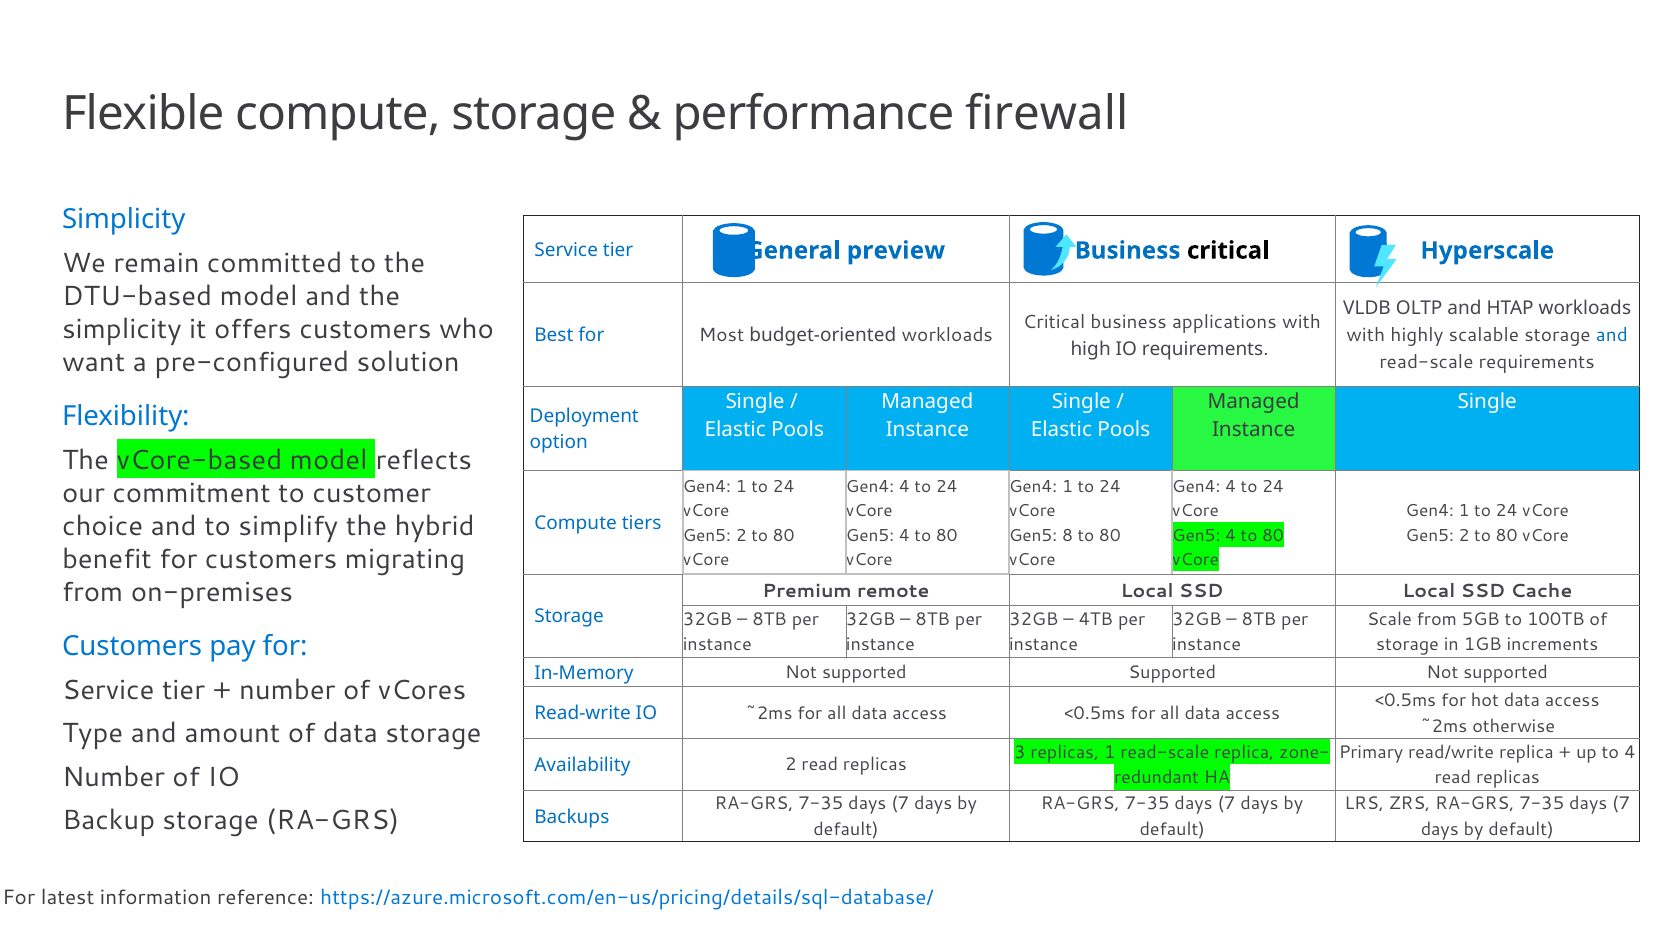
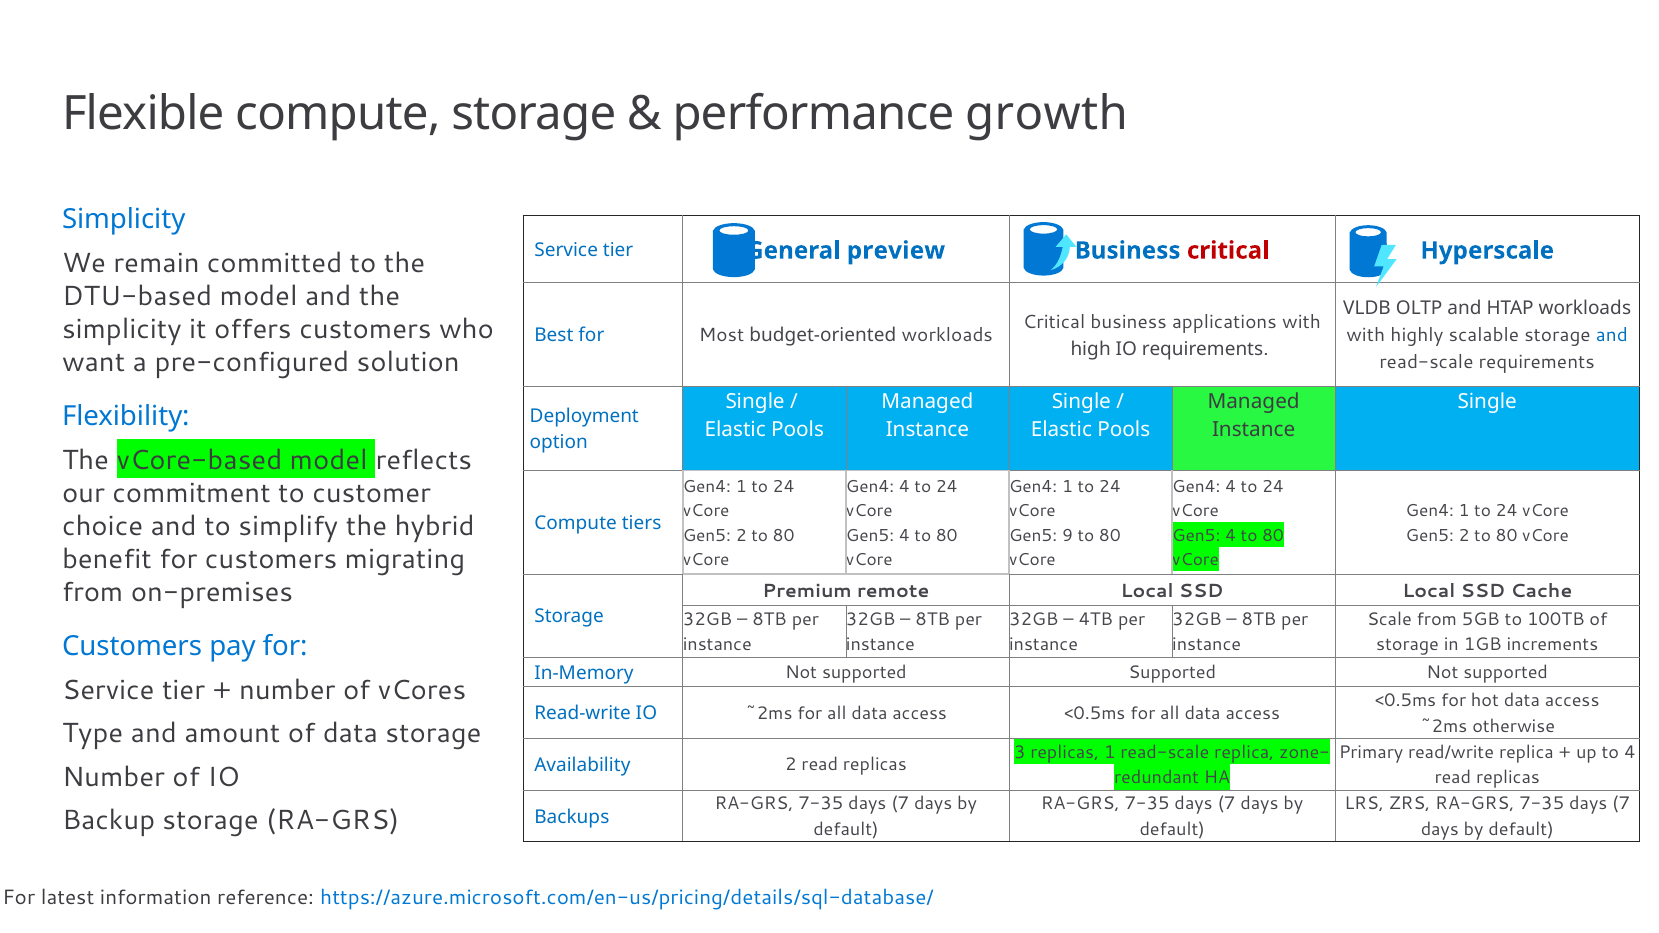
firewall: firewall -> growth (1047, 114)
critical colour: black -> red (1228, 251)
8: 8 -> 9 (1067, 536)
